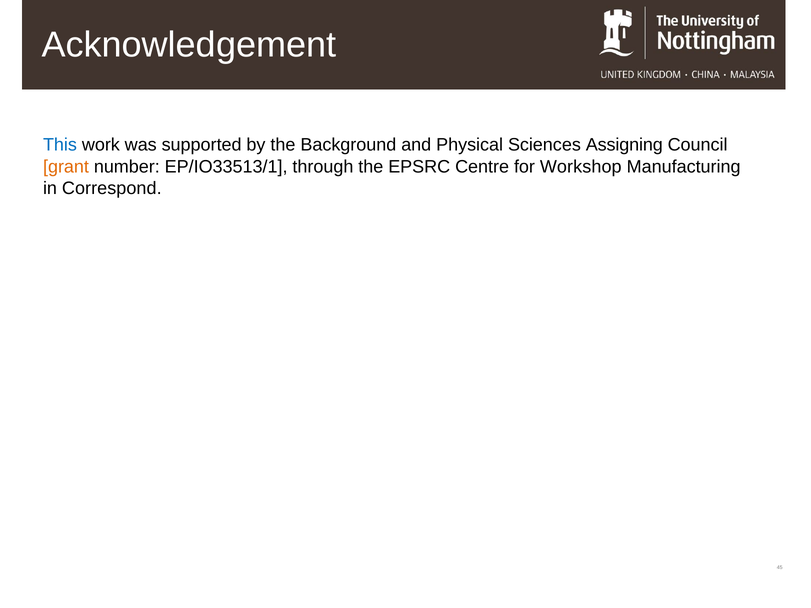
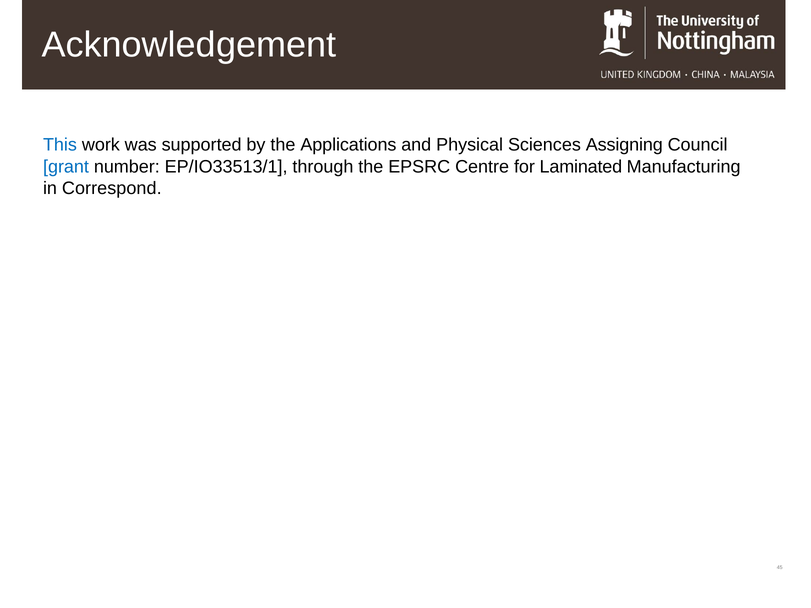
Background: Background -> Applications (348, 145)
grant colour: orange -> blue (66, 167)
Workshop: Workshop -> Laminated (581, 167)
